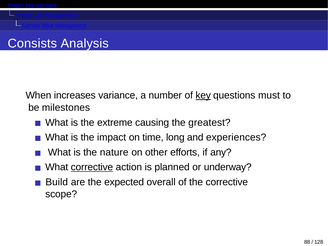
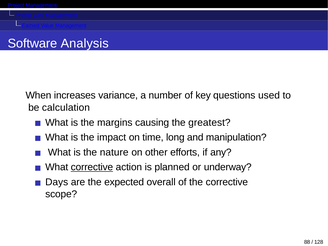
Consists: Consists -> Software (32, 44)
key underline: present -> none (203, 95)
must: must -> used (269, 95)
milestones: milestones -> calculation (66, 108)
extreme: extreme -> margins (115, 123)
experiences: experiences -> manipulation (236, 138)
Build: Build -> Days (57, 182)
